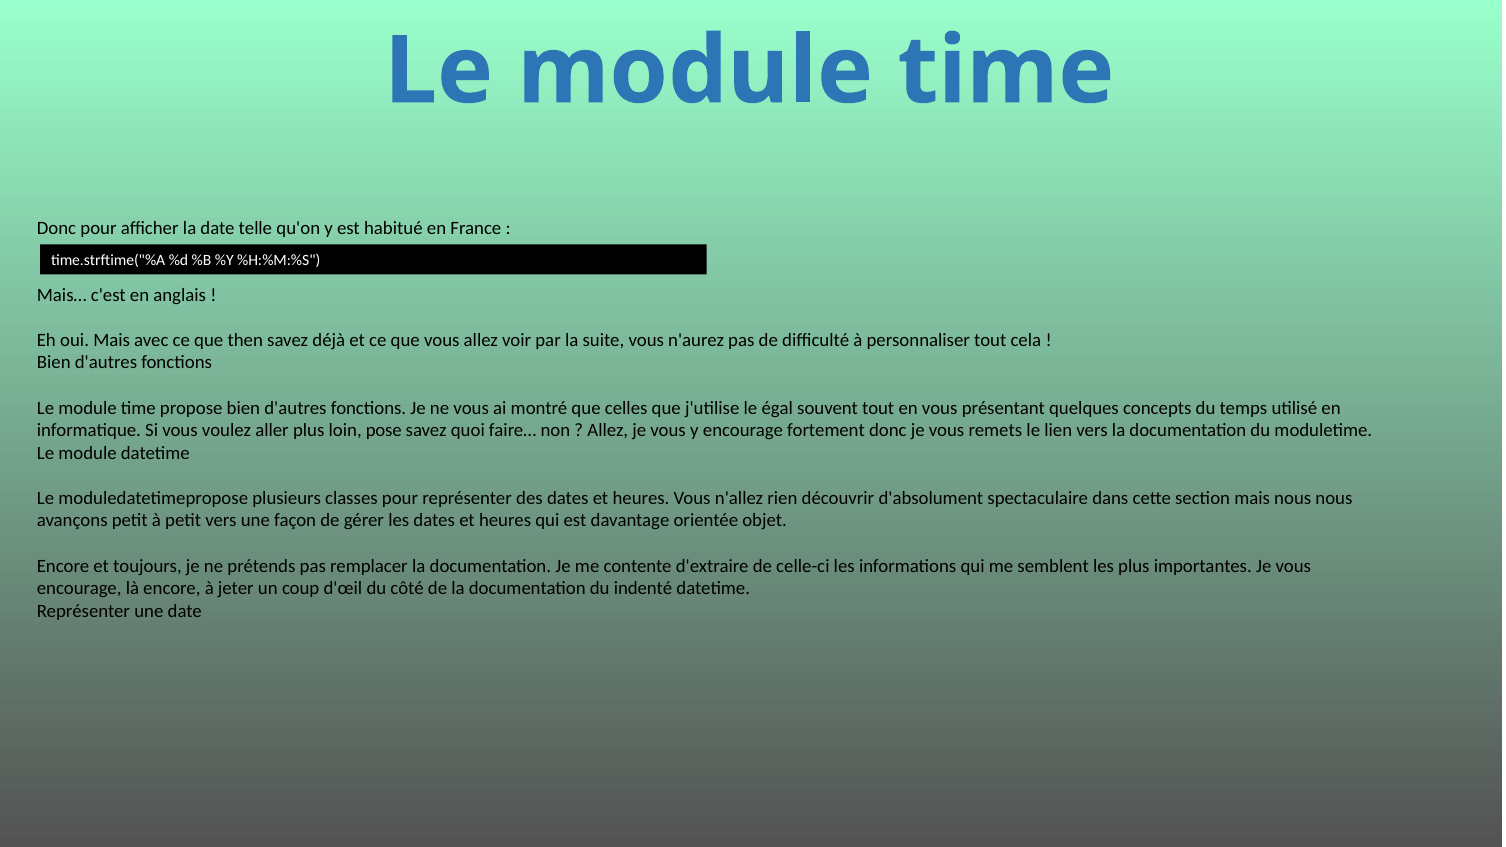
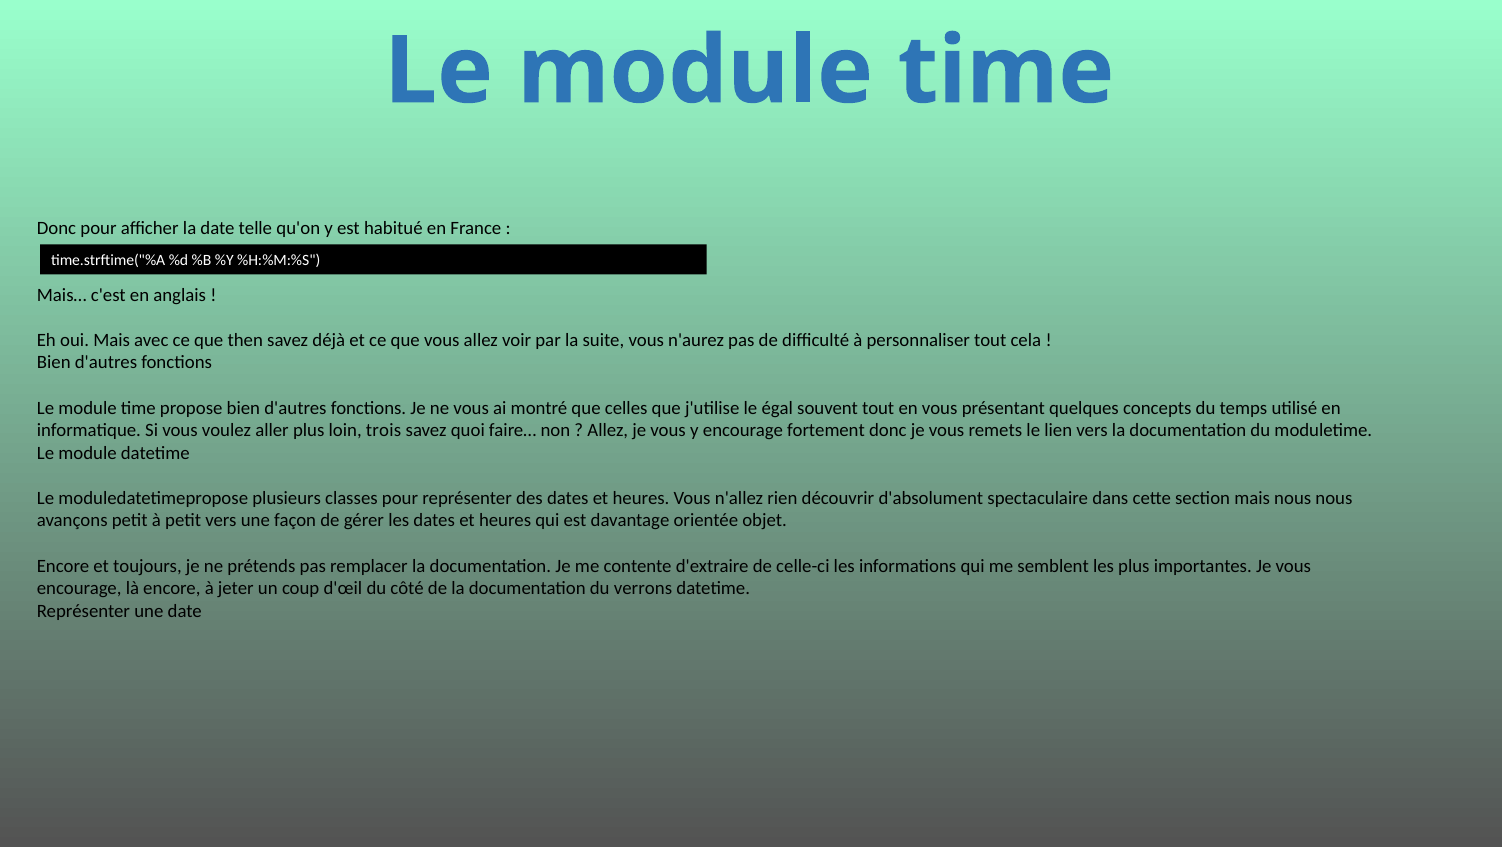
pose: pose -> trois (384, 430)
indenté: indenté -> verrons (643, 589)
